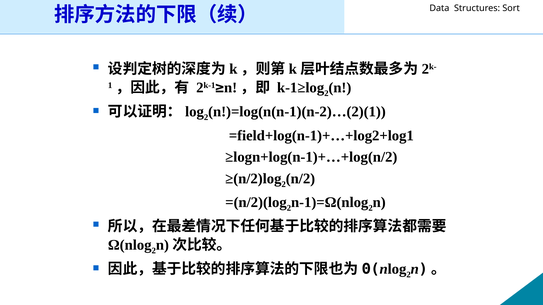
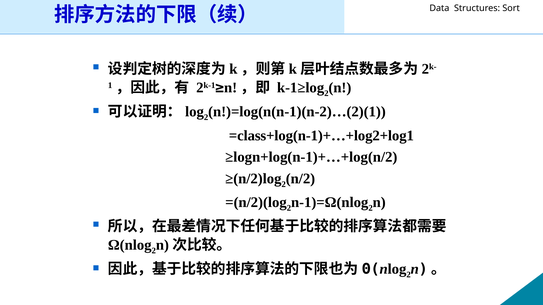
=field+log(n-1)+…+log2+log1: =field+log(n-1)+…+log2+log1 -> =class+log(n-1)+…+log2+log1 (321, 136)
